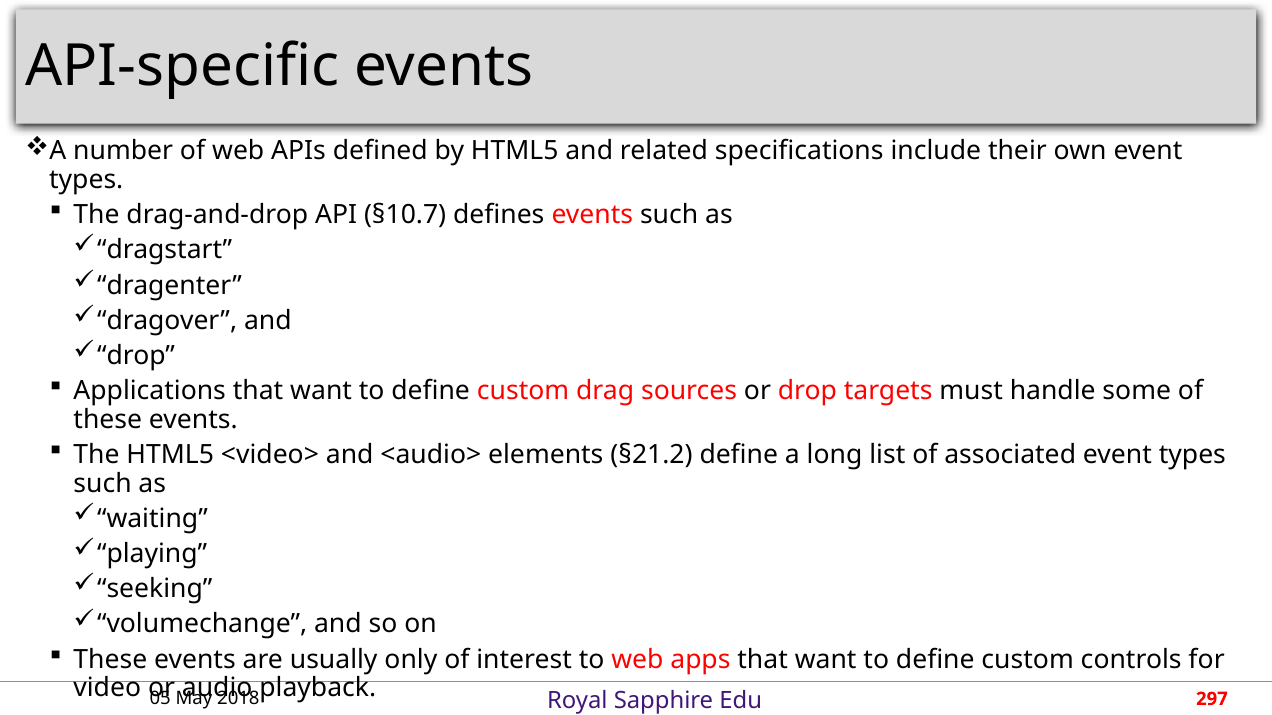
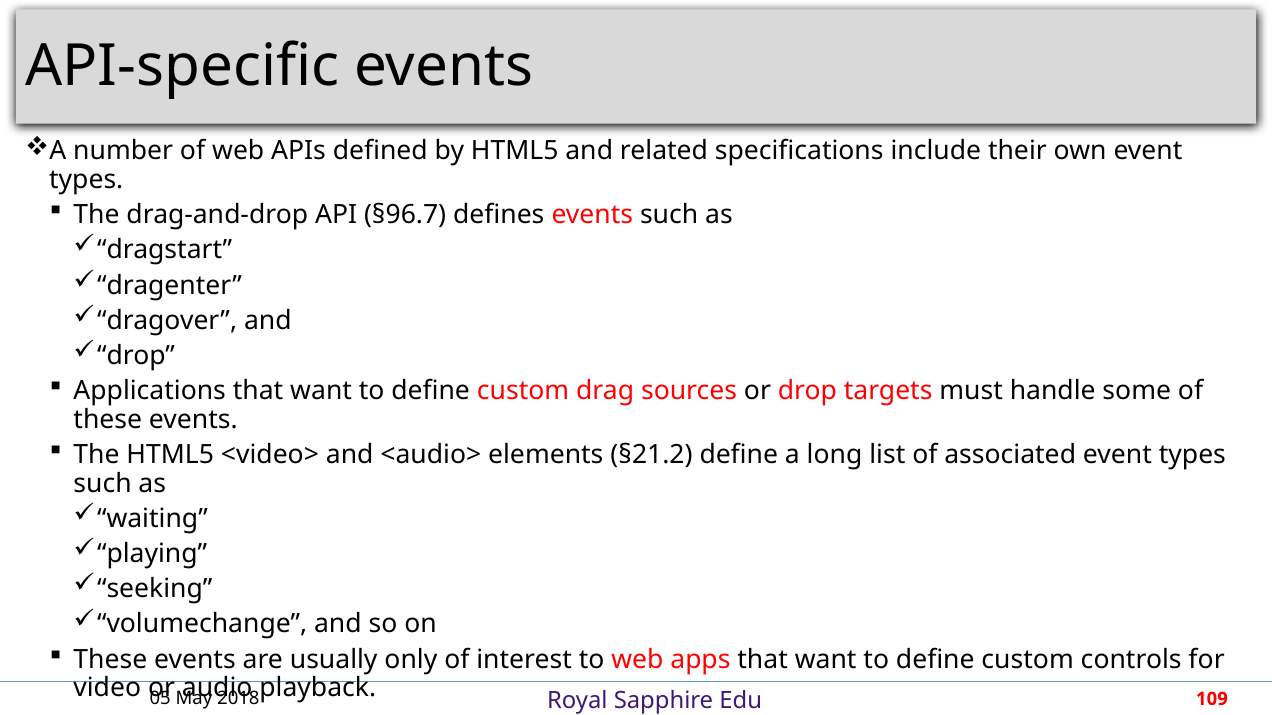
§10.7: §10.7 -> §96.7 (405, 215)
297: 297 -> 109 (1212, 699)
